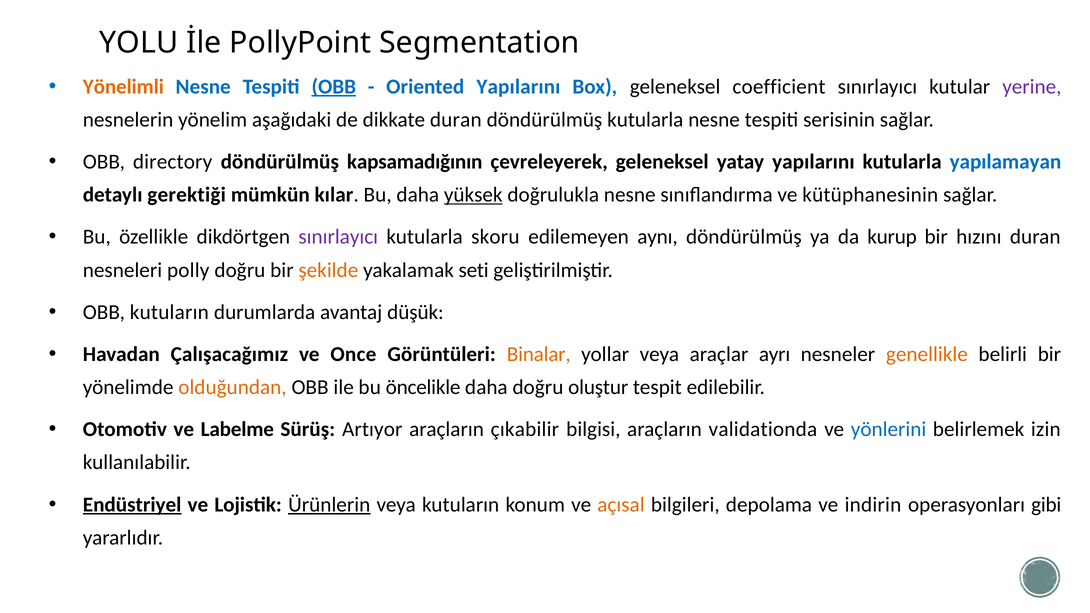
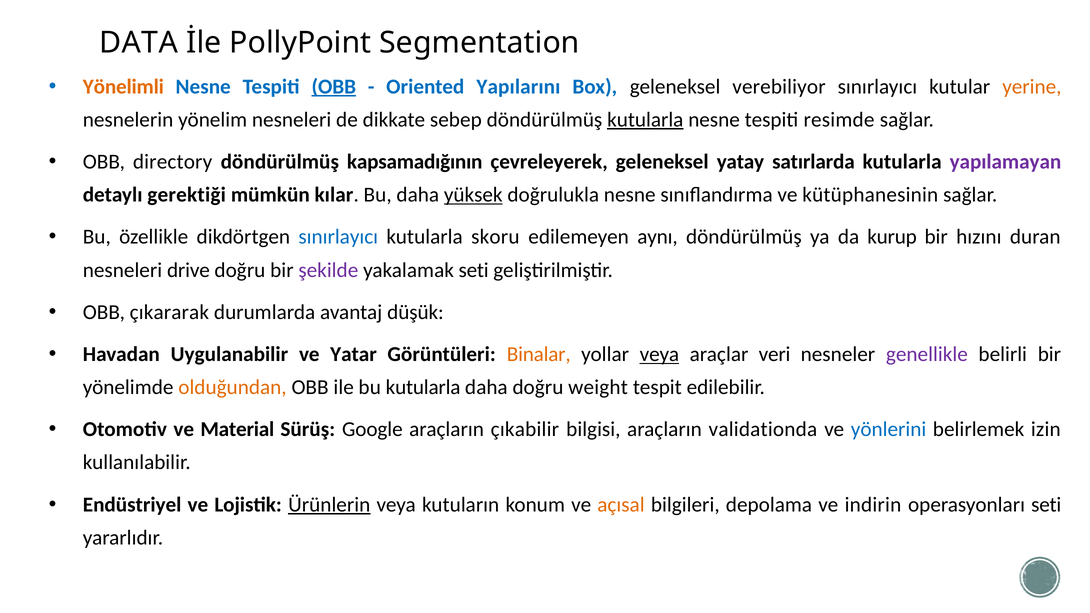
YOLU: YOLU -> DATA (139, 43)
coefficient: coefficient -> verebiliyor (779, 87)
yerine colour: purple -> orange (1032, 87)
yönelim aşağıdaki: aşağıdaki -> nesneleri (292, 120)
dikkate duran: duran -> sebep (456, 120)
kutularla underline: none -> present (645, 120)
serisinin: serisinin -> resimde (839, 120)
yatay yapılarını: yapılarını -> satırlarda (813, 162)
yapılamayan colour: blue -> purple (1005, 162)
sınırlayıcı colour: purple -> blue (338, 237)
polly: polly -> drive (188, 270)
şekilde colour: orange -> purple (328, 270)
OBB kutuların: kutuların -> çıkararak (169, 312)
Çalışacağımız: Çalışacağımız -> Uygulanabilir (229, 354)
Once: Once -> Yatar (354, 354)
veya underline: none -> present (659, 354)
ayrı: ayrı -> veri (775, 354)
genellikle colour: orange -> purple (927, 354)
bu öncelikle: öncelikle -> kutularla (423, 387)
oluştur: oluştur -> weight (598, 387)
Labelme: Labelme -> Material (237, 430)
Artıyor: Artıyor -> Google (372, 430)
Endüstriyel underline: present -> none (132, 505)
operasyonları gibi: gibi -> seti (1046, 505)
